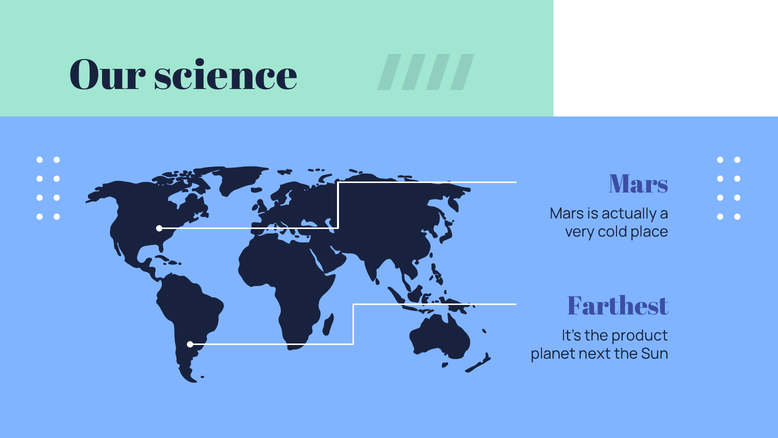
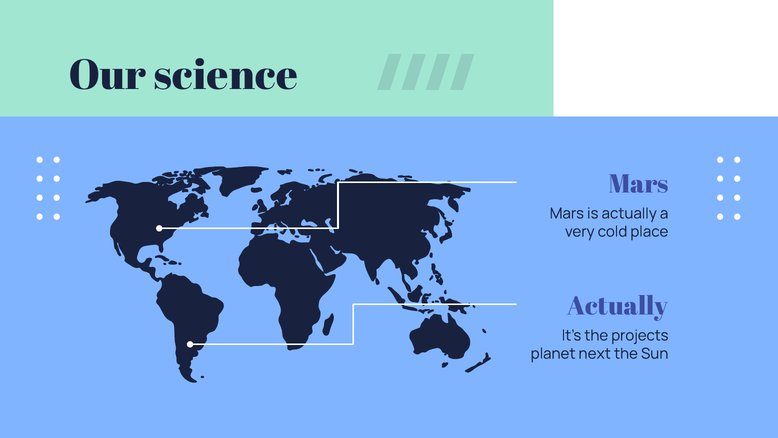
Farthest: Farthest -> Actually (618, 306)
product: product -> projects (640, 335)
